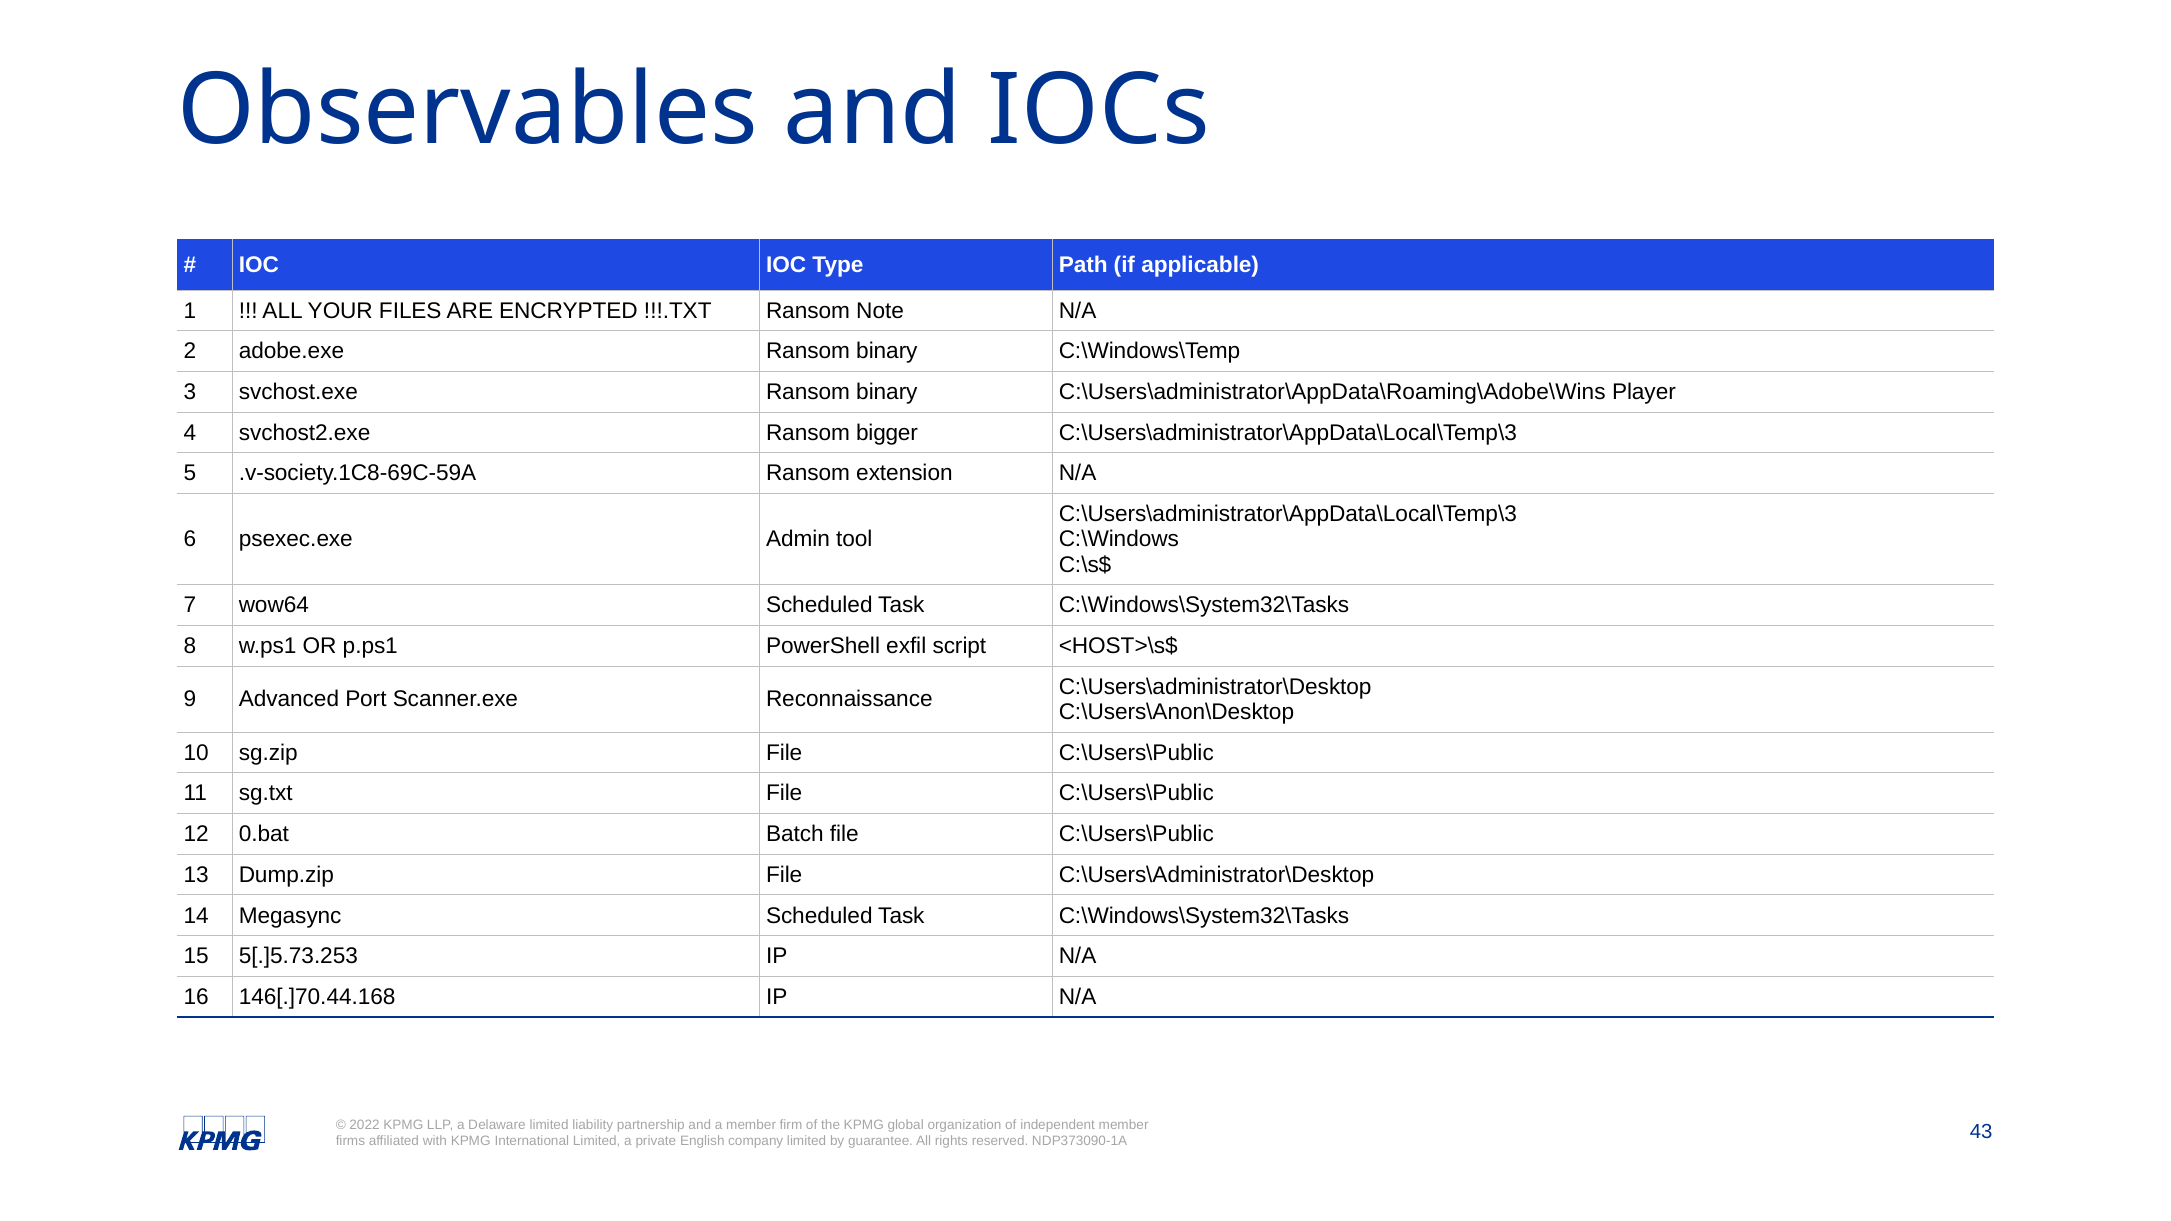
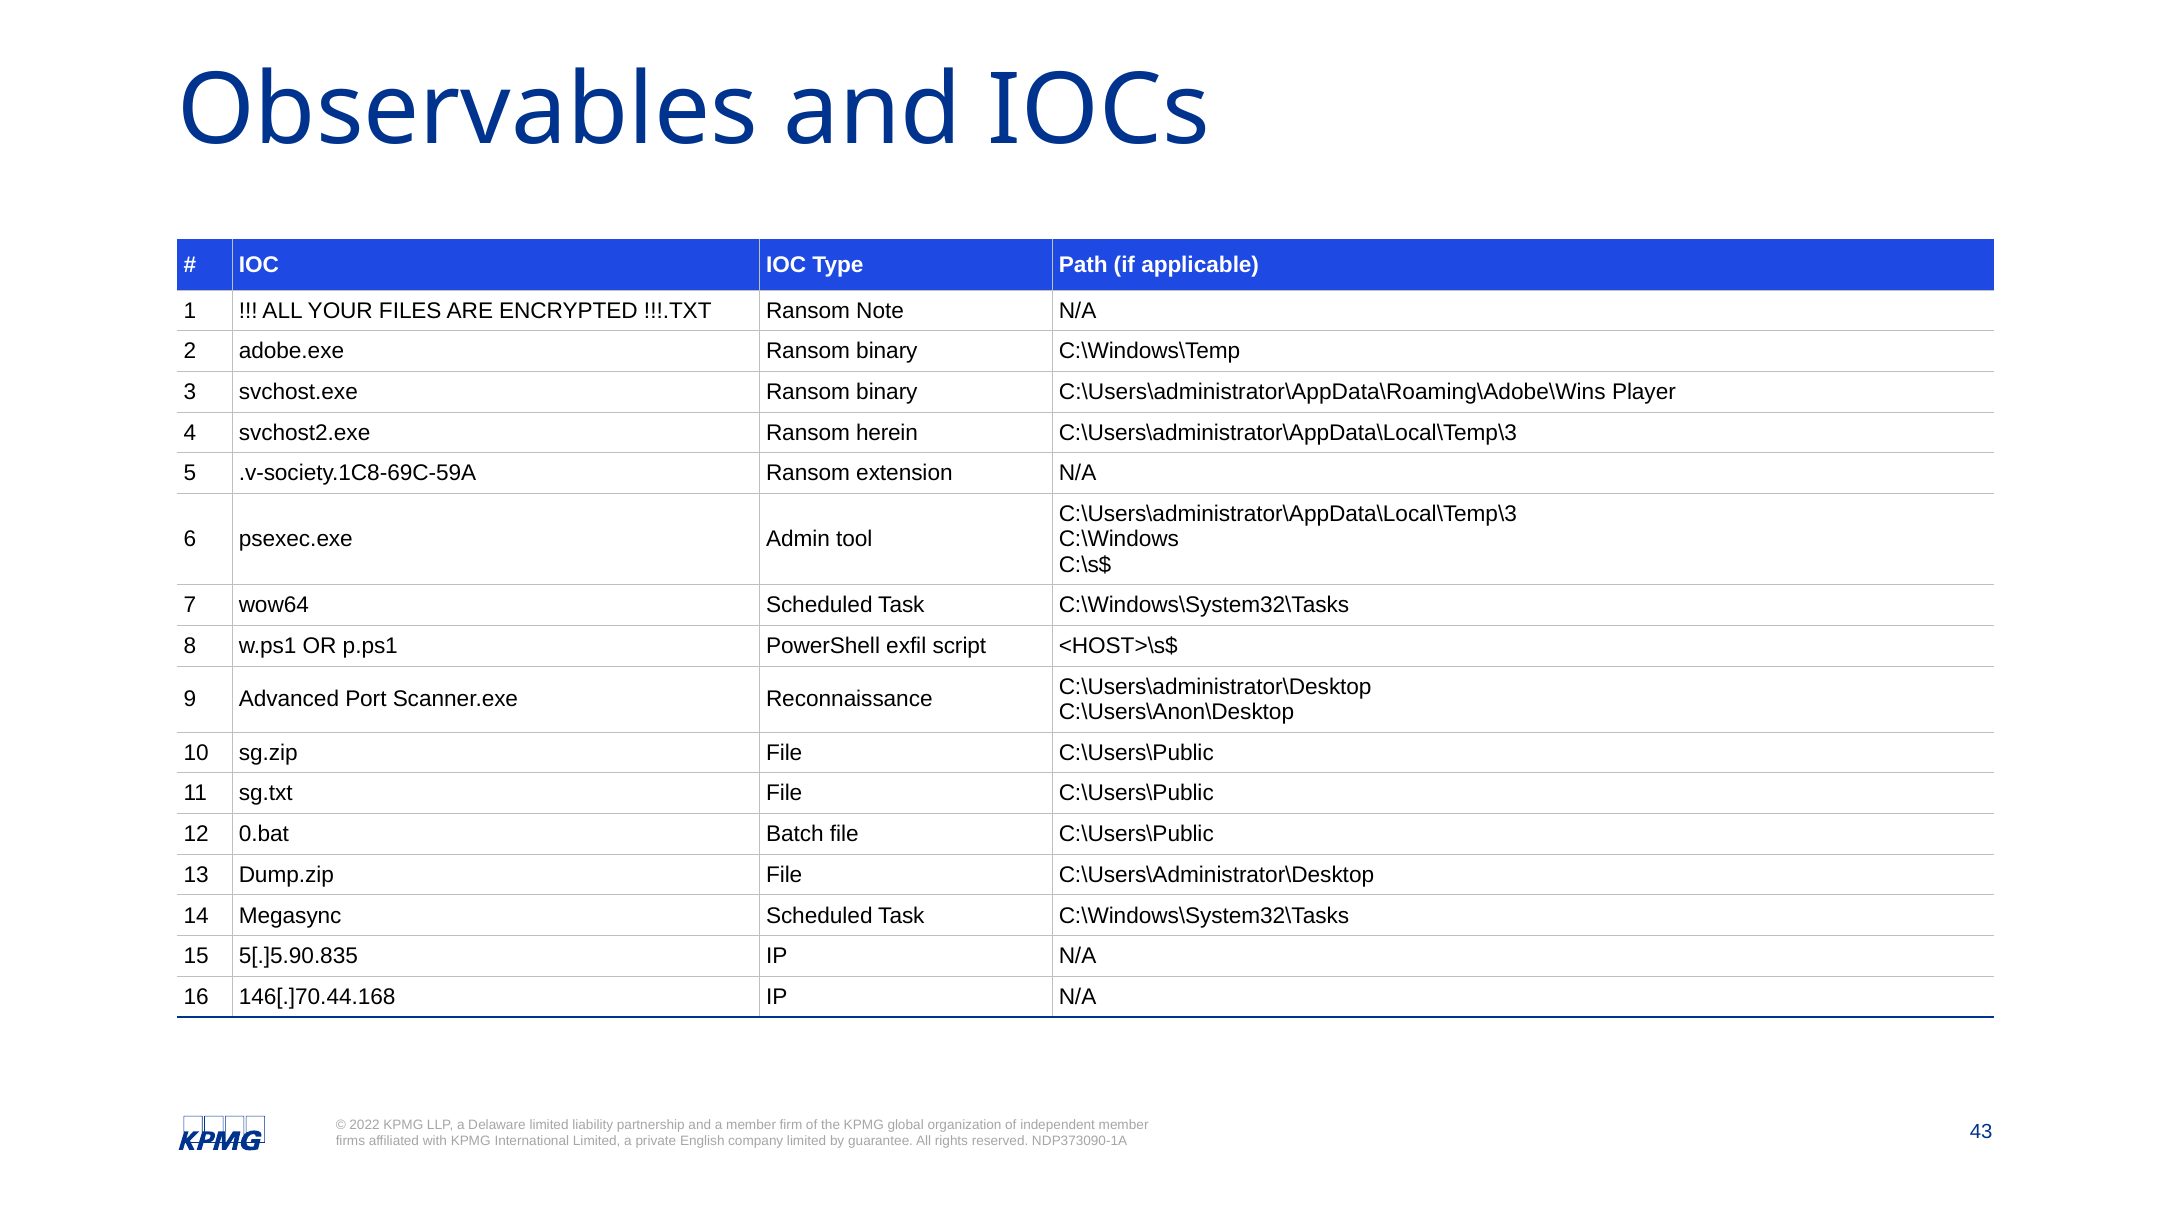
bigger: bigger -> herein (887, 433)
5[.]5.73.253: 5[.]5.73.253 -> 5[.]5.90.835 (298, 956)
